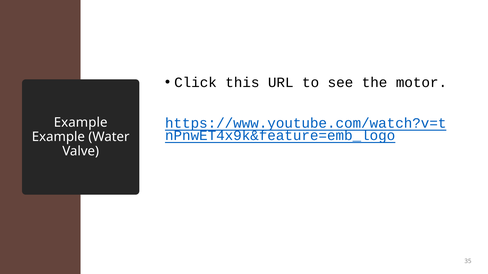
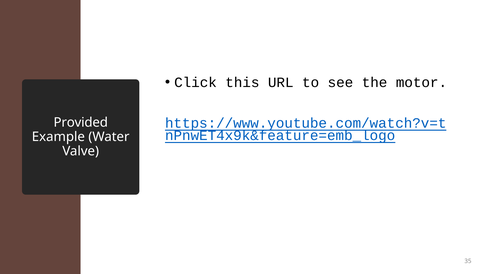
Example: Example -> Provided (81, 123)
